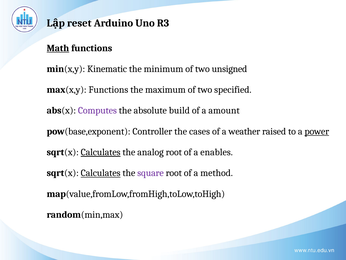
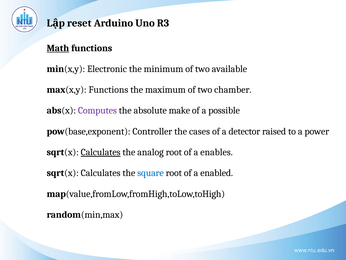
Kinematic: Kinematic -> Electronic (107, 69)
unsigned: unsigned -> available (229, 69)
specified: specified -> chamber (233, 90)
build: build -> make (179, 110)
amount: amount -> possible (224, 110)
weather: weather -> detector (244, 131)
power underline: present -> none (317, 131)
Calculates underline: present -> none (101, 173)
square colour: purple -> blue (151, 173)
method: method -> enabled (217, 173)
